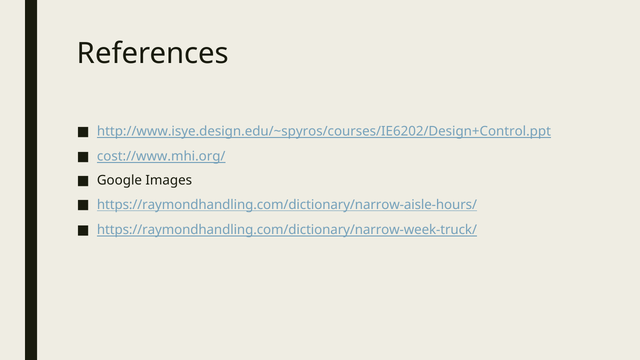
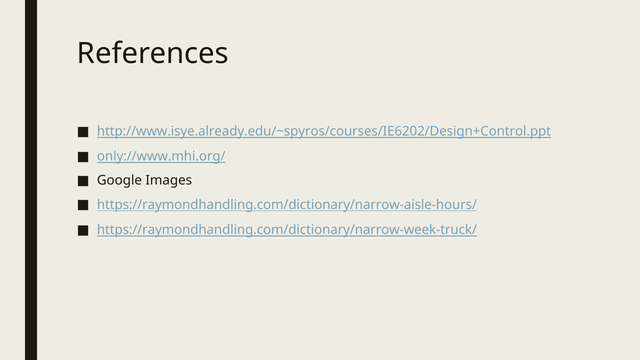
http://www.isye.design.edu/~spyros/courses/IE6202/Design+Control.ppt: http://www.isye.design.edu/~spyros/courses/IE6202/Design+Control.ppt -> http://www.isye.already.edu/~spyros/courses/IE6202/Design+Control.ppt (324, 131)
cost://www.mhi.org/: cost://www.mhi.org/ -> only://www.mhi.org/ (161, 157)
